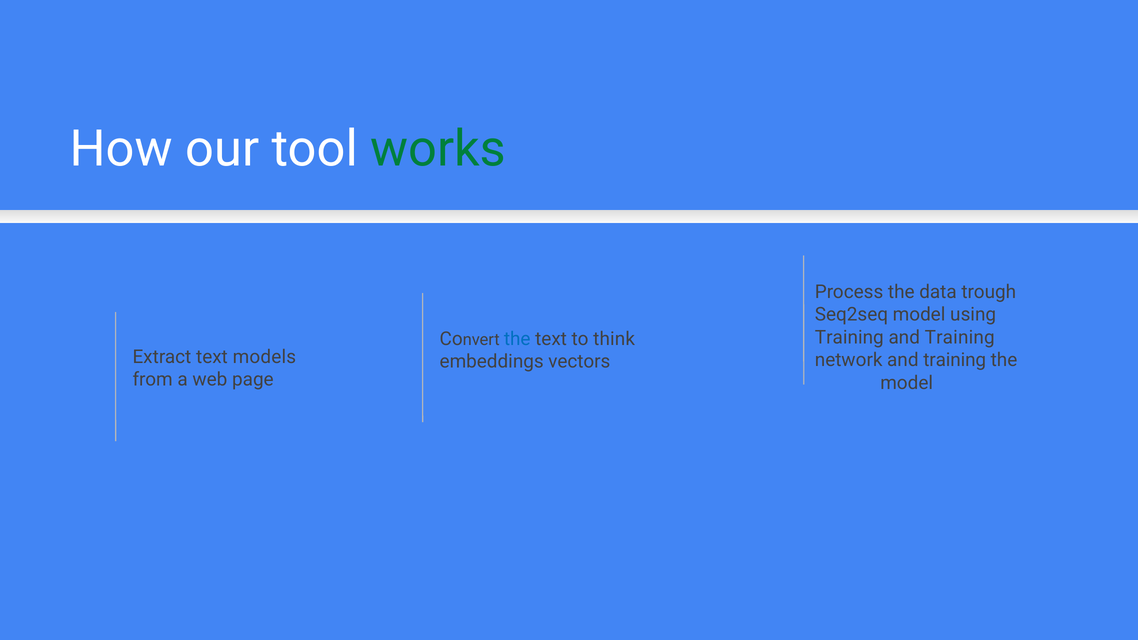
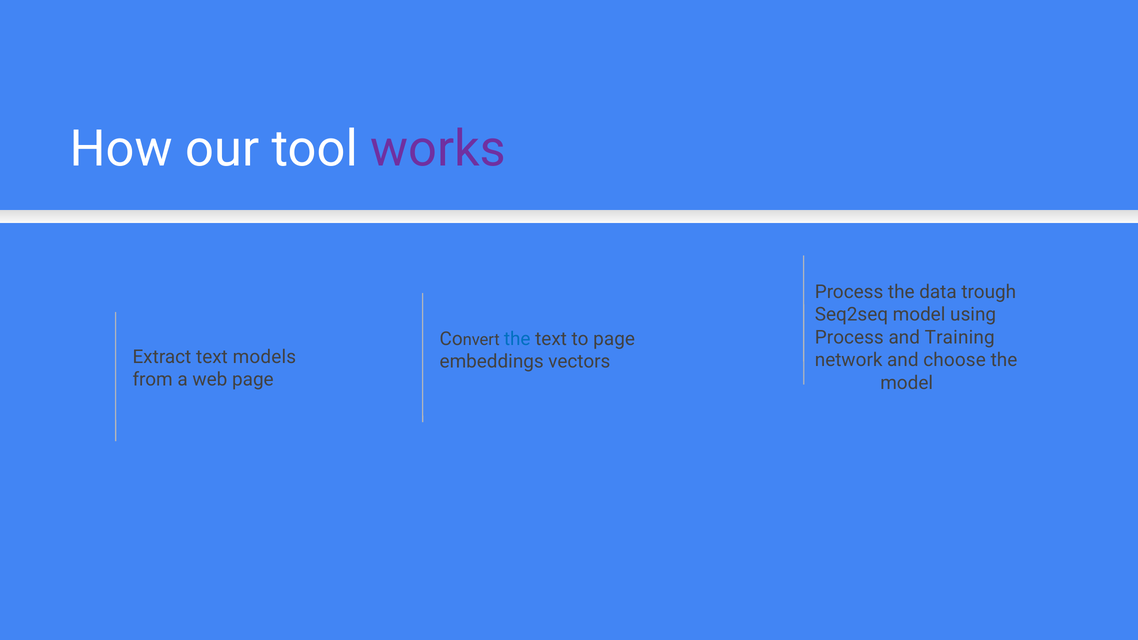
works colour: green -> purple (438, 149)
Training: Training -> Process (849, 338)
to think: think -> page (614, 339)
network and training: training -> choose (955, 360)
